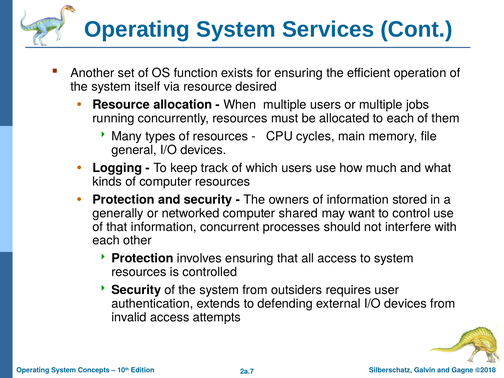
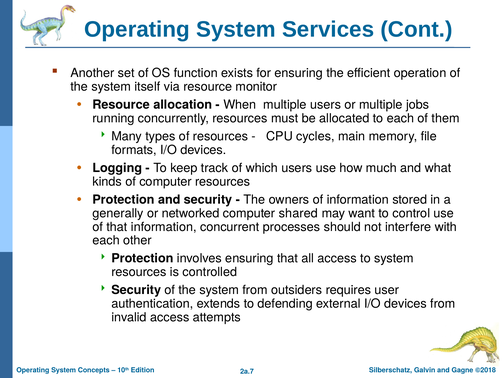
desired: desired -> monitor (256, 87)
general: general -> formats (134, 150)
